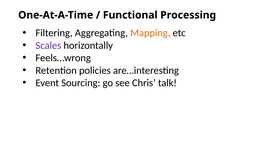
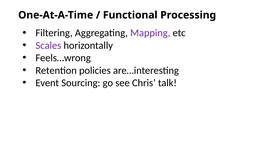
Mapping colour: orange -> purple (150, 33)
